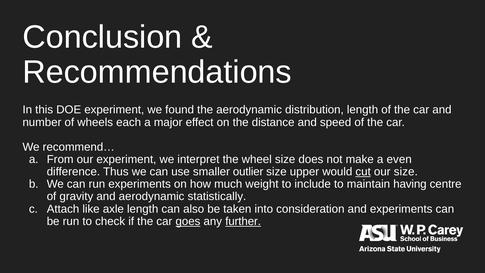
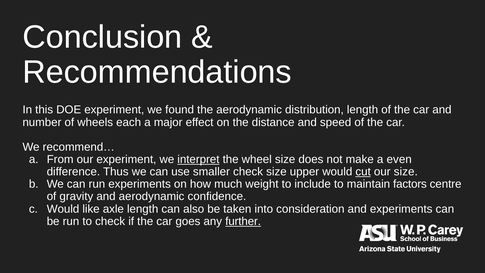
interpret underline: none -> present (198, 159)
smaller outlier: outlier -> check (248, 172)
having: having -> factors (410, 184)
statistically: statistically -> confidence (217, 196)
Attach: Attach -> Would (63, 209)
goes underline: present -> none (188, 221)
